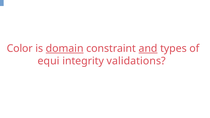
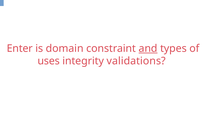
Color: Color -> Enter (20, 48)
domain underline: present -> none (65, 48)
equi: equi -> uses (49, 61)
